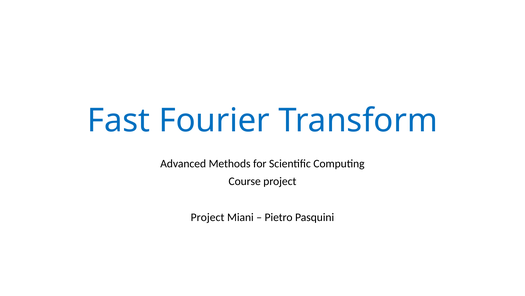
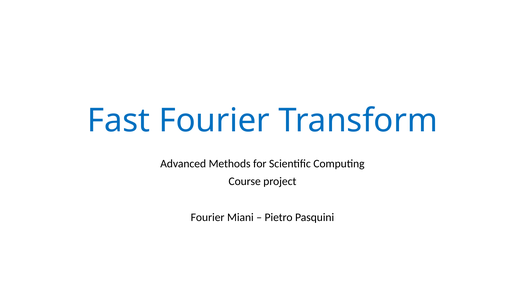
Project: Project -> Fourier (208, 217)
